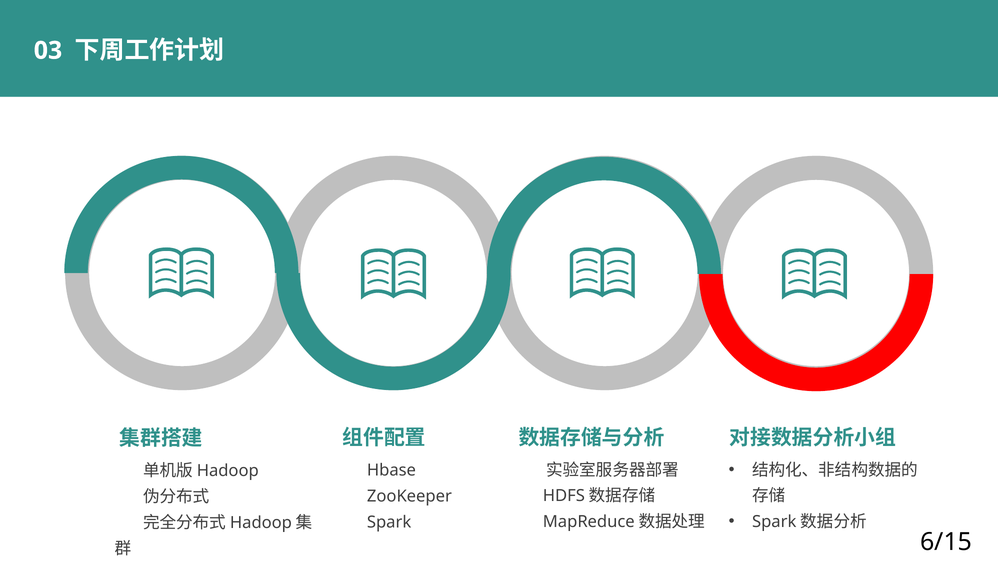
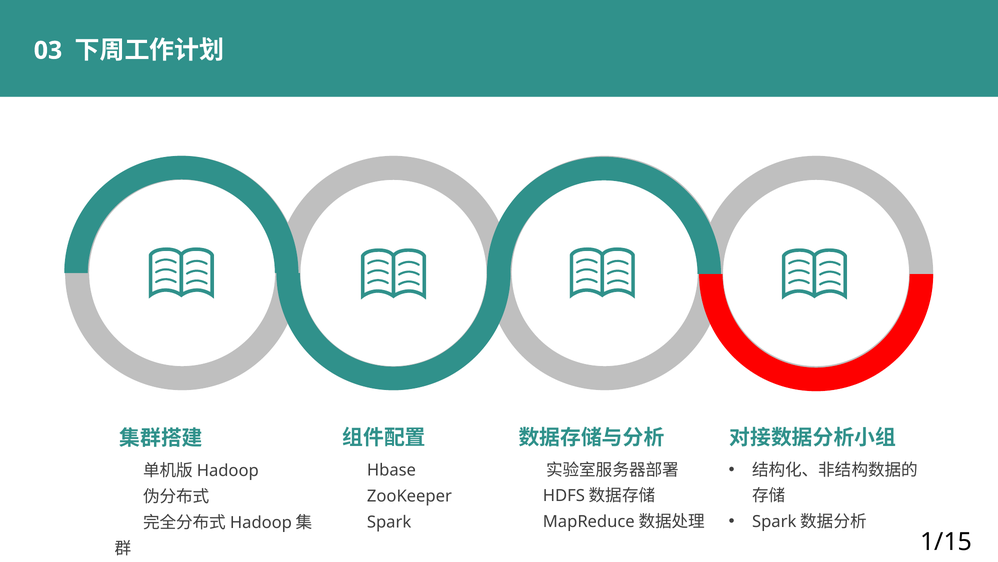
6/15: 6/15 -> 1/15 (946, 542)
